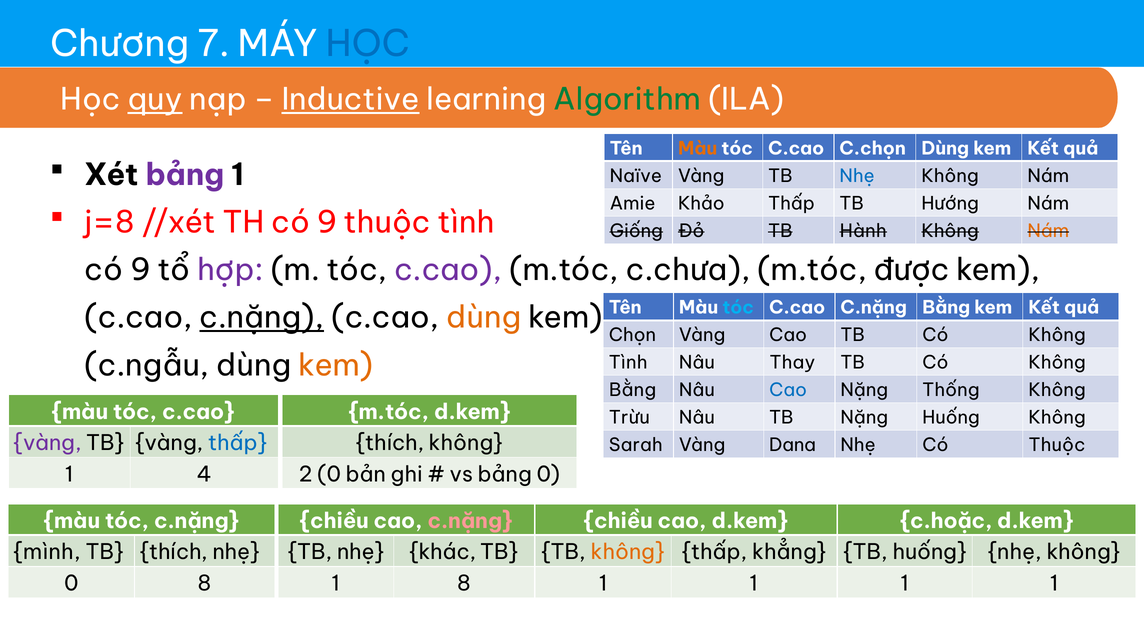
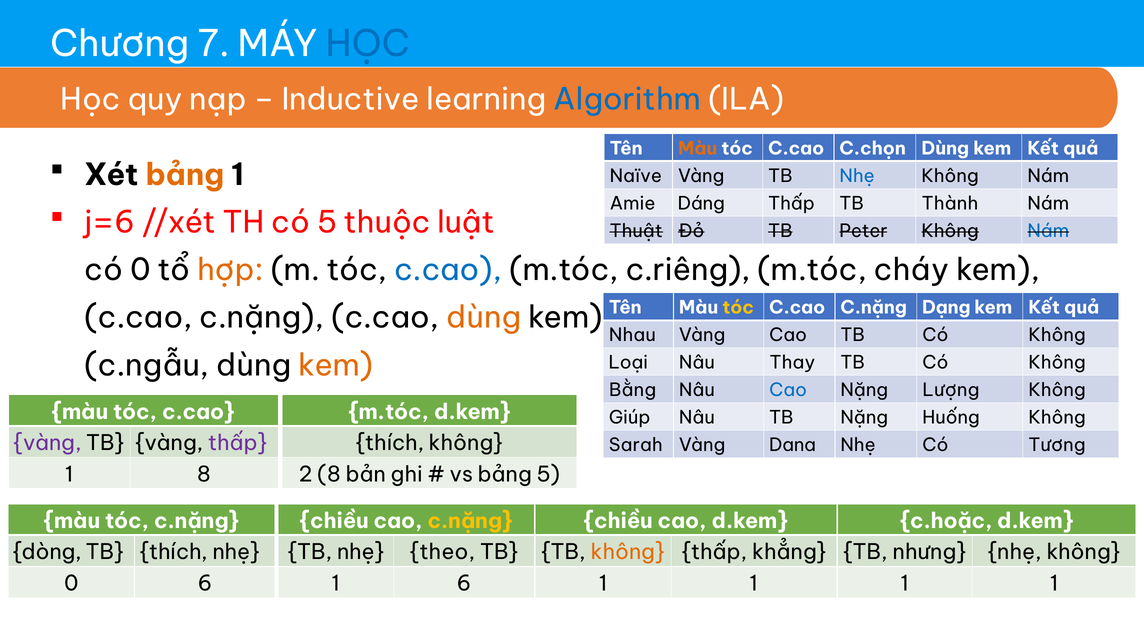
quy underline: present -> none (155, 100)
Inductive underline: present -> none (351, 100)
Algorithm colour: green -> blue (627, 100)
bảng colour: purple -> orange (185, 175)
Khảo: Khảo -> Dáng (701, 204)
Hướng: Hướng -> Thành (950, 204)
j=8: j=8 -> j=6 (110, 223)
TH có 9: 9 -> 5 (327, 223)
thuộc tình: tình -> luật (466, 223)
Giống: Giống -> Thuật (636, 231)
Hành: Hành -> Peter (863, 231)
Nám colour: orange -> blue (1048, 231)
9: 9 -> 0 (140, 270)
hợp colour: purple -> orange (230, 270)
c.cao colour: purple -> blue (448, 270)
c.chưa: c.chưa -> c.riêng (688, 270)
được: được -> cháy (911, 270)
tóc colour: light blue -> yellow (738, 308)
C.nặng Bằng: Bằng -> Dạng (946, 308)
c.nặng underline: present -> none (262, 318)
Chọn: Chọn -> Nhau (632, 336)
Tình: Tình -> Loại (628, 363)
Thống: Thống -> Lượng (951, 391)
Trừu: Trừu -> Giúp (630, 418)
thấp colour: blue -> purple (238, 444)
Có Thuộc: Thuộc -> Tương (1057, 446)
1 4: 4 -> 8 (204, 475)
2 0: 0 -> 8 (329, 475)
bảng 0: 0 -> 5 (548, 475)
c.nặng colour: pink -> yellow (470, 522)
mình: mình -> dòng (47, 553)
khác: khác -> theo (443, 553)
TB huống: huống -> nhưng (929, 553)
0 8: 8 -> 6 (205, 584)
1 8: 8 -> 6 (464, 584)
